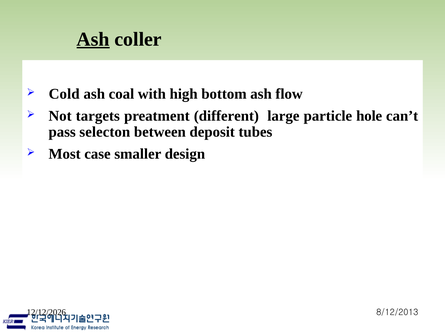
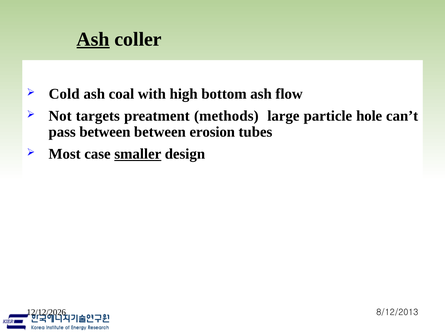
different: different -> methods (226, 116)
pass selecton: selecton -> between (105, 132)
deposit: deposit -> erosion (212, 132)
smaller underline: none -> present (138, 154)
